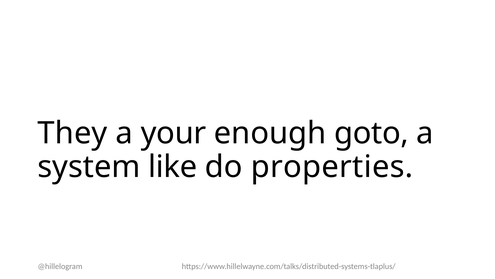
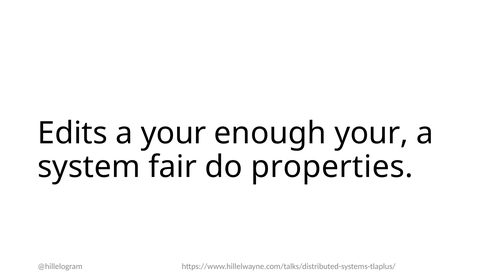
They: They -> Edits (73, 133)
enough goto: goto -> your (371, 133)
like: like -> fair (173, 166)
